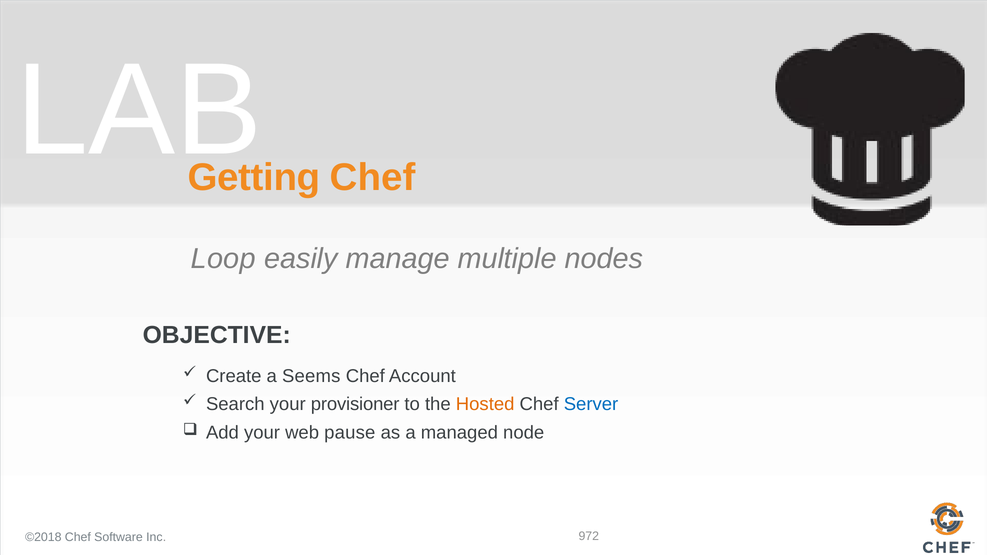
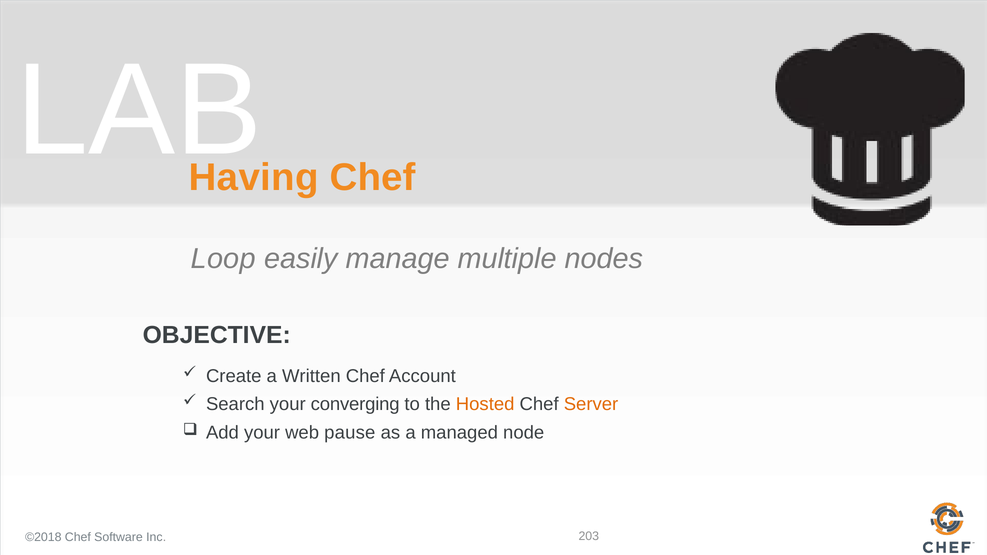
Getting: Getting -> Having (254, 178)
Seems: Seems -> Written (311, 376)
provisioner: provisioner -> converging (355, 404)
Server colour: blue -> orange (591, 404)
972: 972 -> 203 (589, 537)
